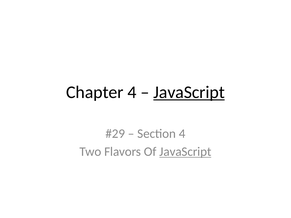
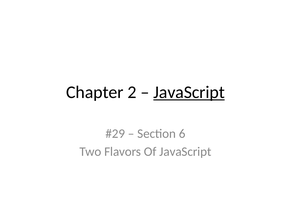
Chapter 4: 4 -> 2 (132, 92)
Section 4: 4 -> 6 (182, 134)
JavaScript underline: present -> none (185, 152)
